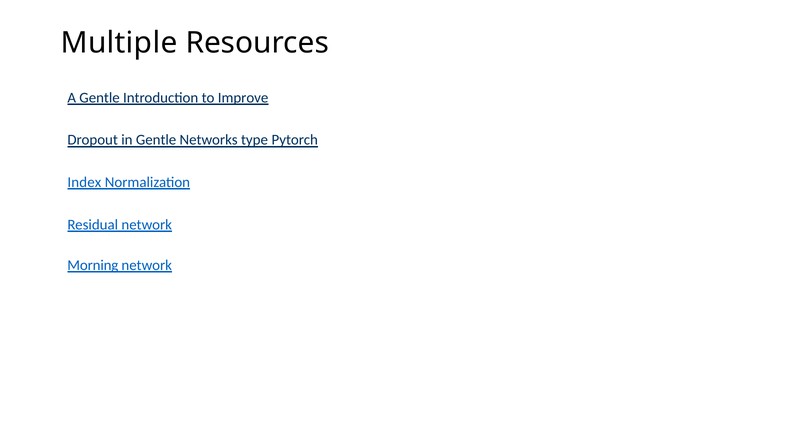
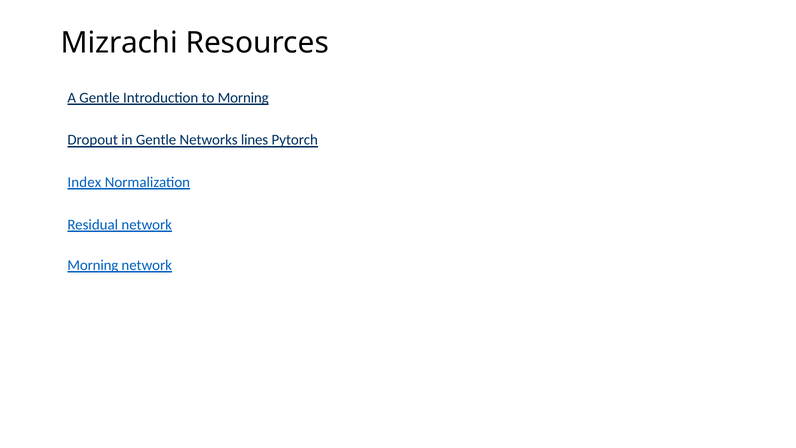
Multiple: Multiple -> Mizrachi (119, 43)
to Improve: Improve -> Morning (243, 98)
type: type -> lines (255, 140)
